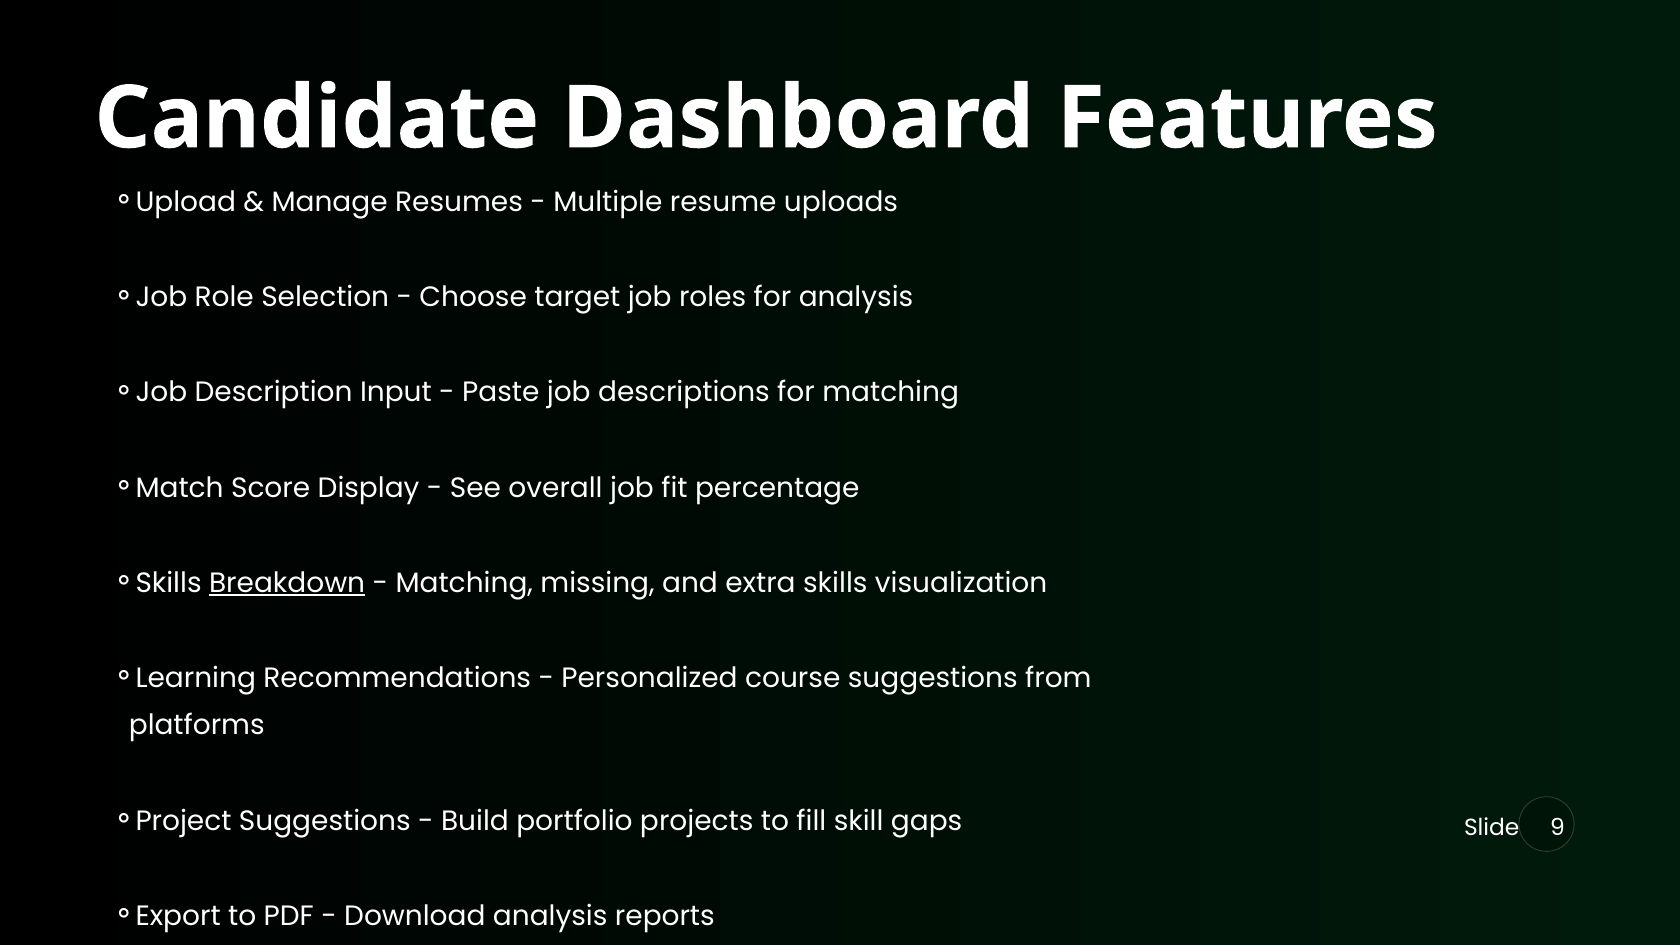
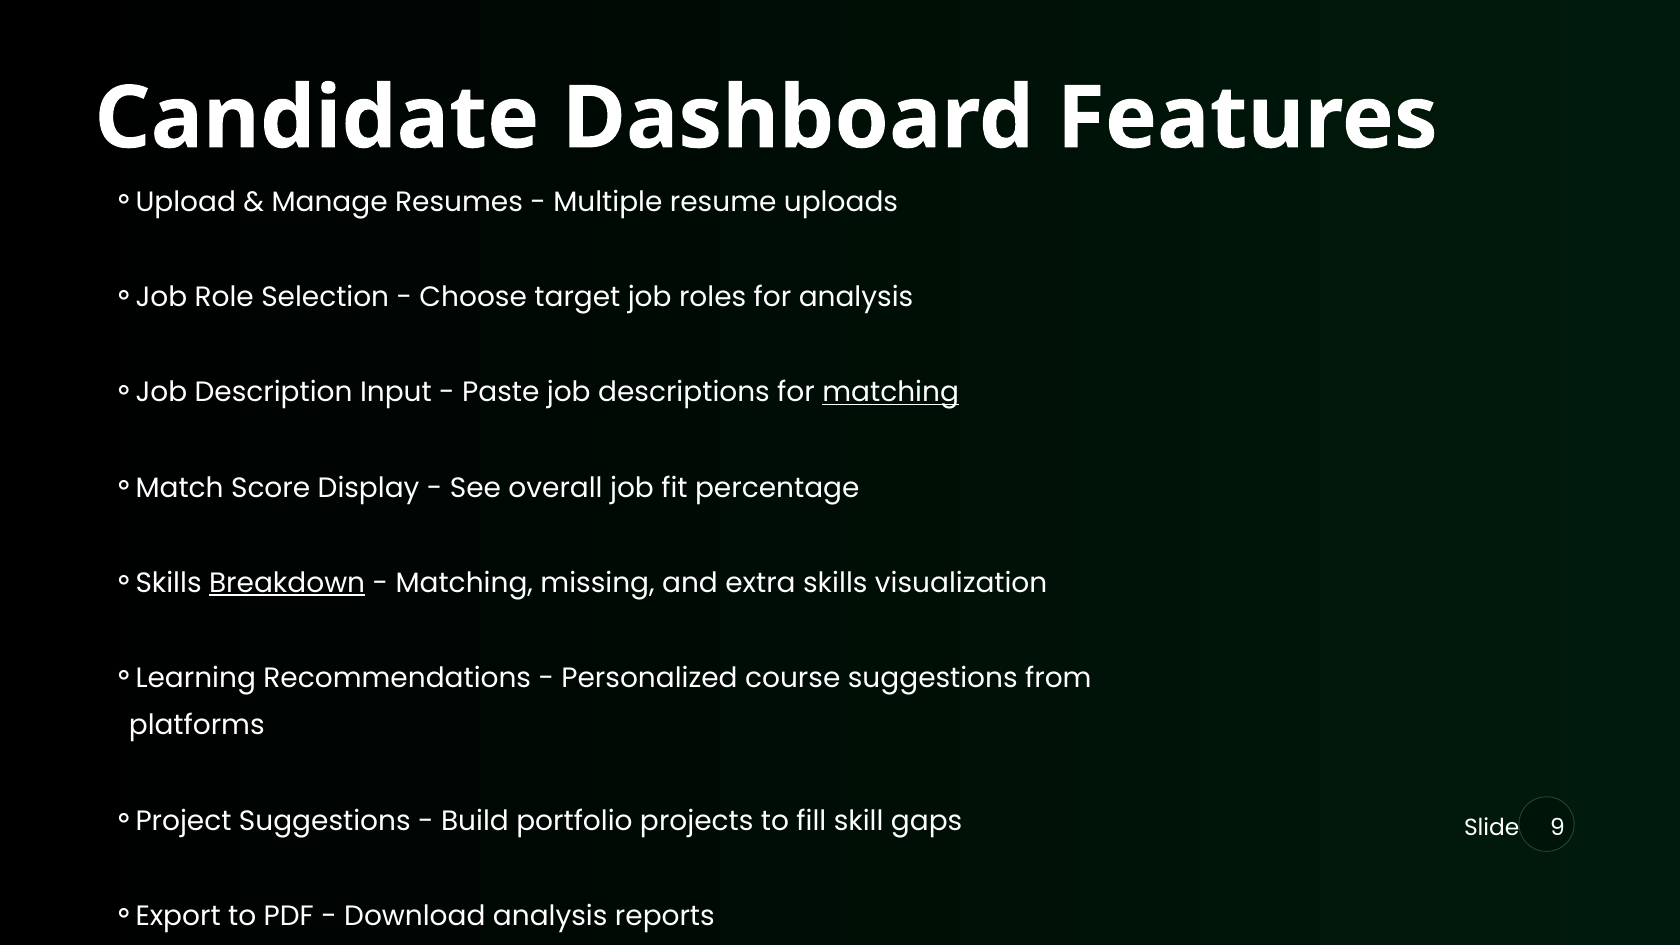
matching underline: none -> present (891, 393)
